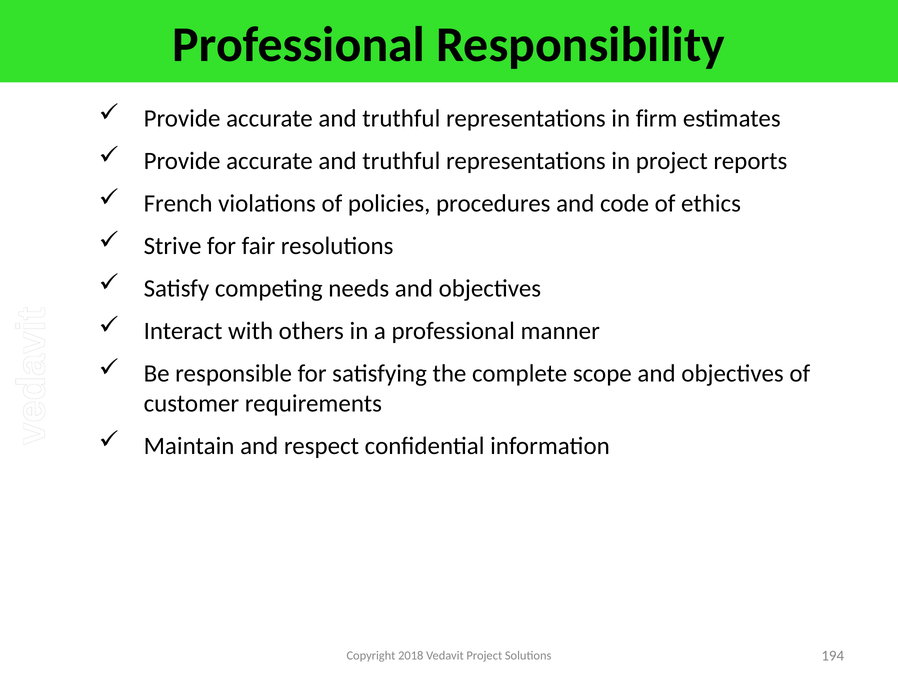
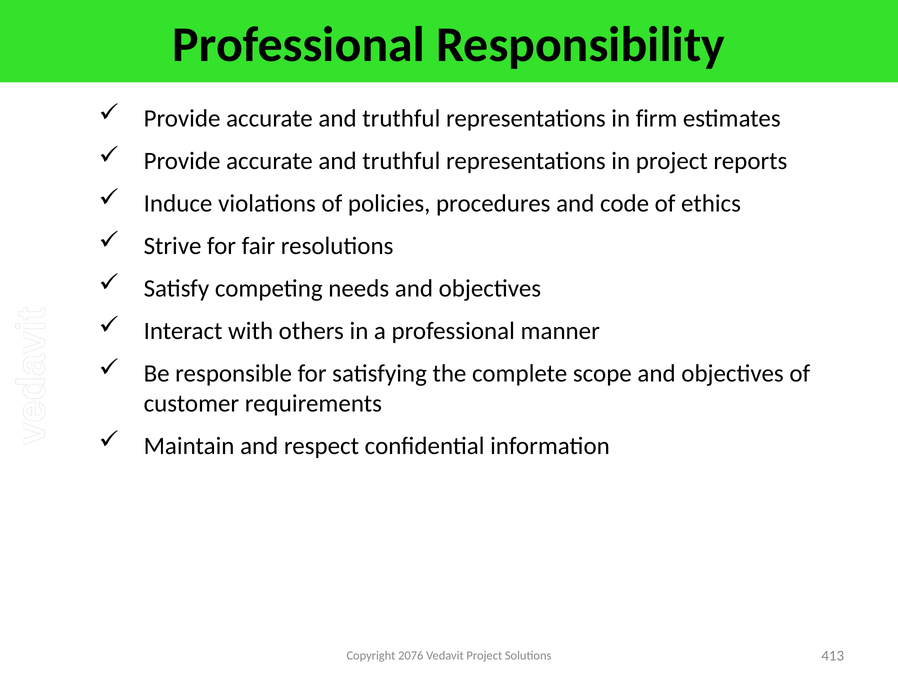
French: French -> Induce (178, 203)
2018: 2018 -> 2076 (411, 655)
194: 194 -> 413 (833, 655)
